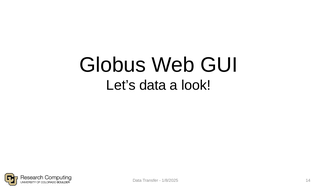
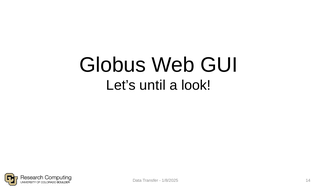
Let’s data: data -> until (153, 85)
